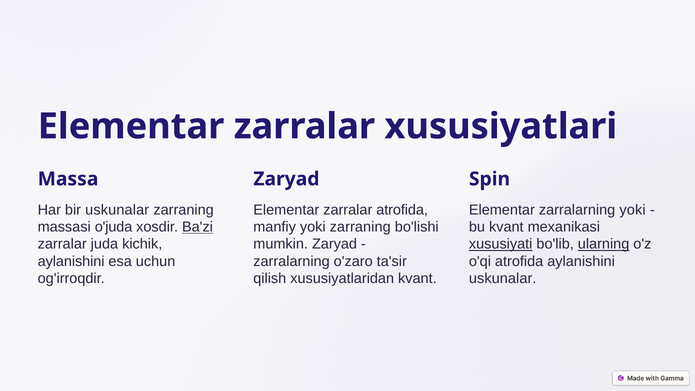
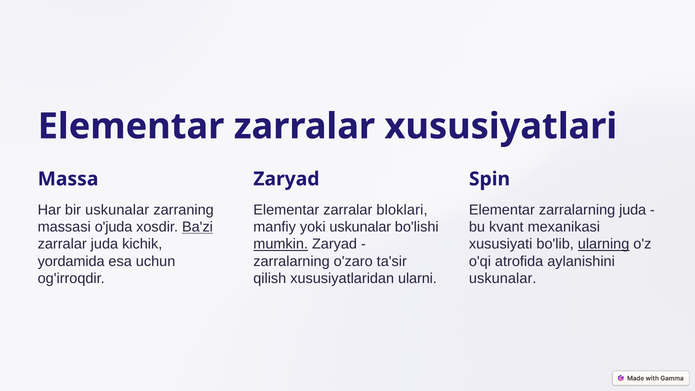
zarralar atrofida: atrofida -> bloklari (402, 210)
zarralarning yoki: yoki -> juda (633, 210)
yoki zarraning: zarraning -> uskunalar (360, 227)
mumkin underline: none -> present (281, 244)
xususiyati underline: present -> none (501, 244)
aylanishini: aylanishini -> yordamida (71, 261)
xususiyatlaridan kvant: kvant -> ularni (417, 278)
